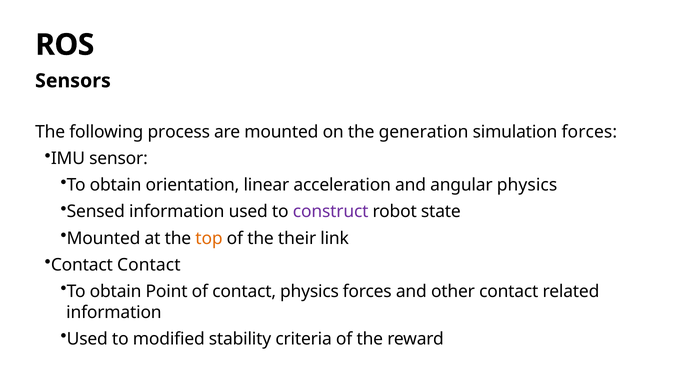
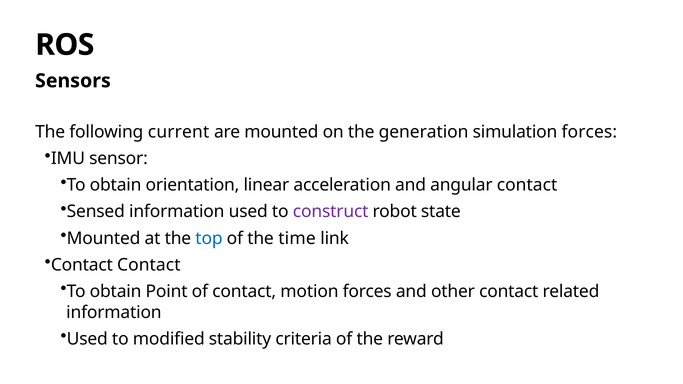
process: process -> current (179, 132)
angular physics: physics -> contact (527, 185)
top colour: orange -> blue (209, 238)
their: their -> time (297, 238)
contact physics: physics -> motion (309, 292)
